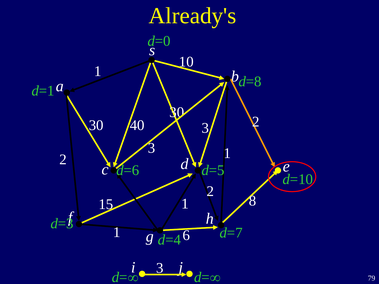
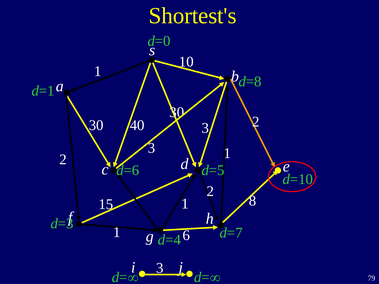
Already's: Already's -> Shortest's (193, 16)
